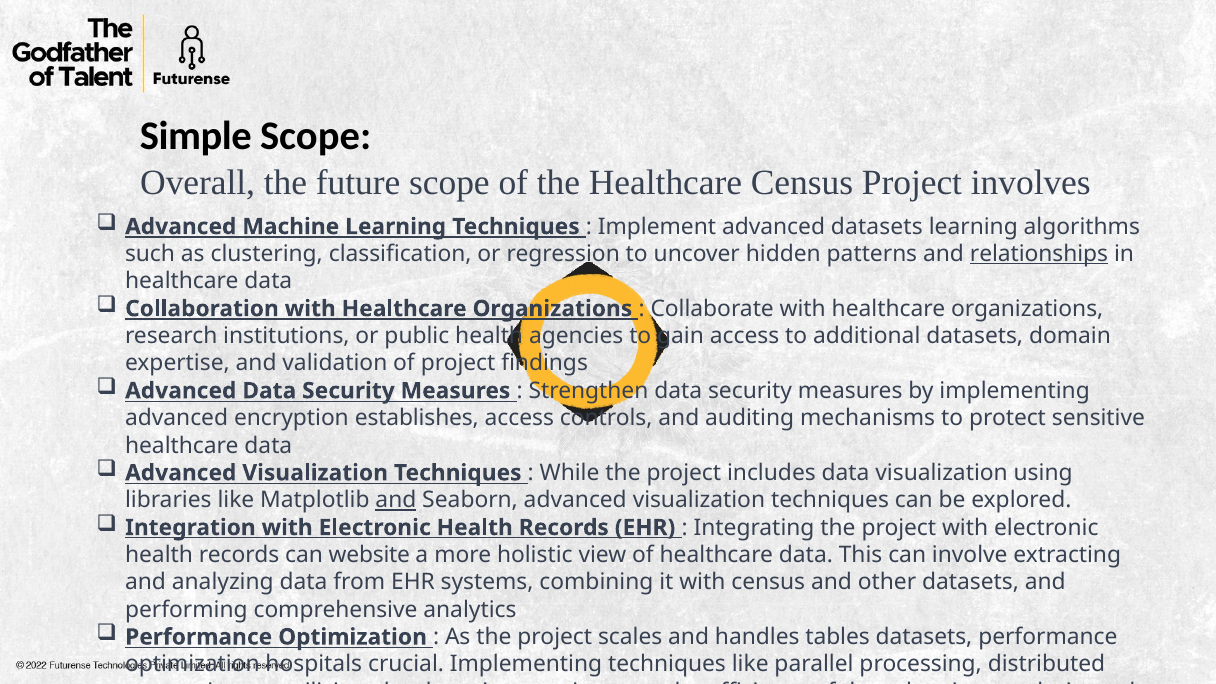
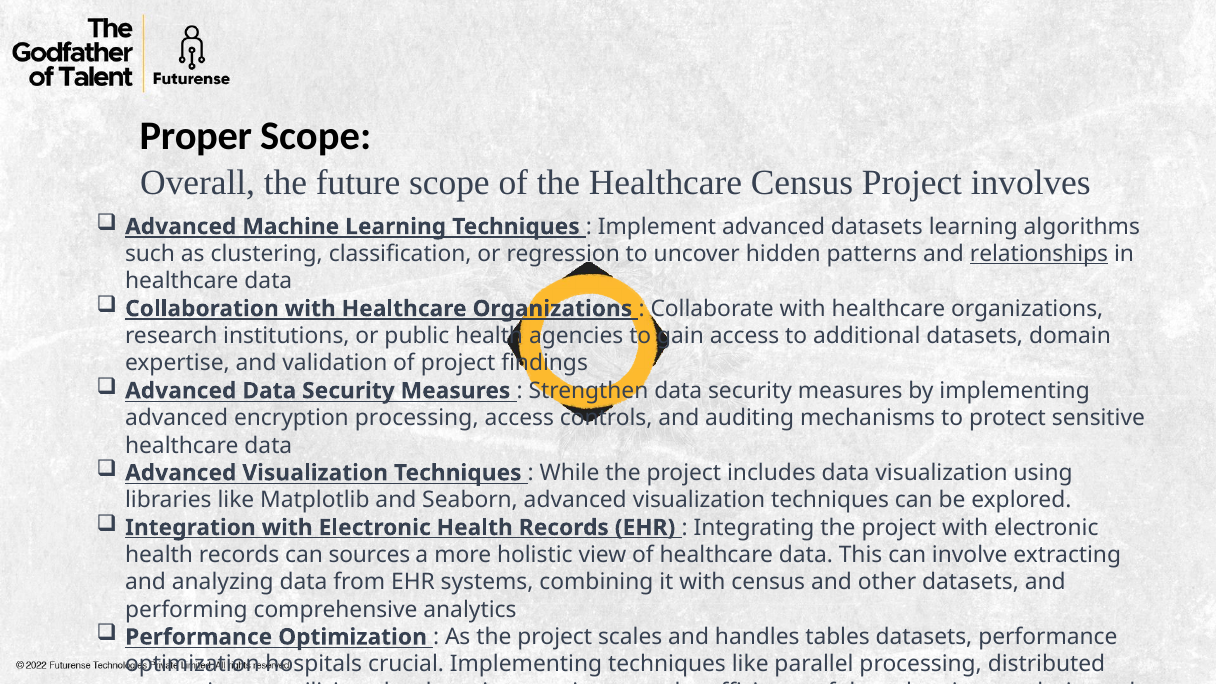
Simple: Simple -> Proper (196, 136)
encryption establishes: establishes -> processing (417, 418)
and underline: present -> none (396, 500)
website: website -> sources (369, 555)
